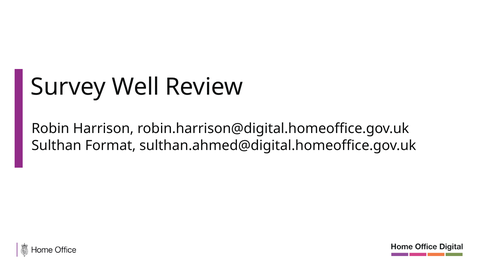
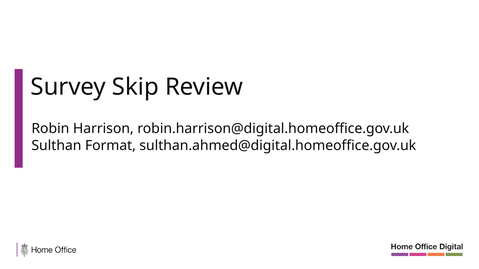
Well: Well -> Skip (135, 87)
